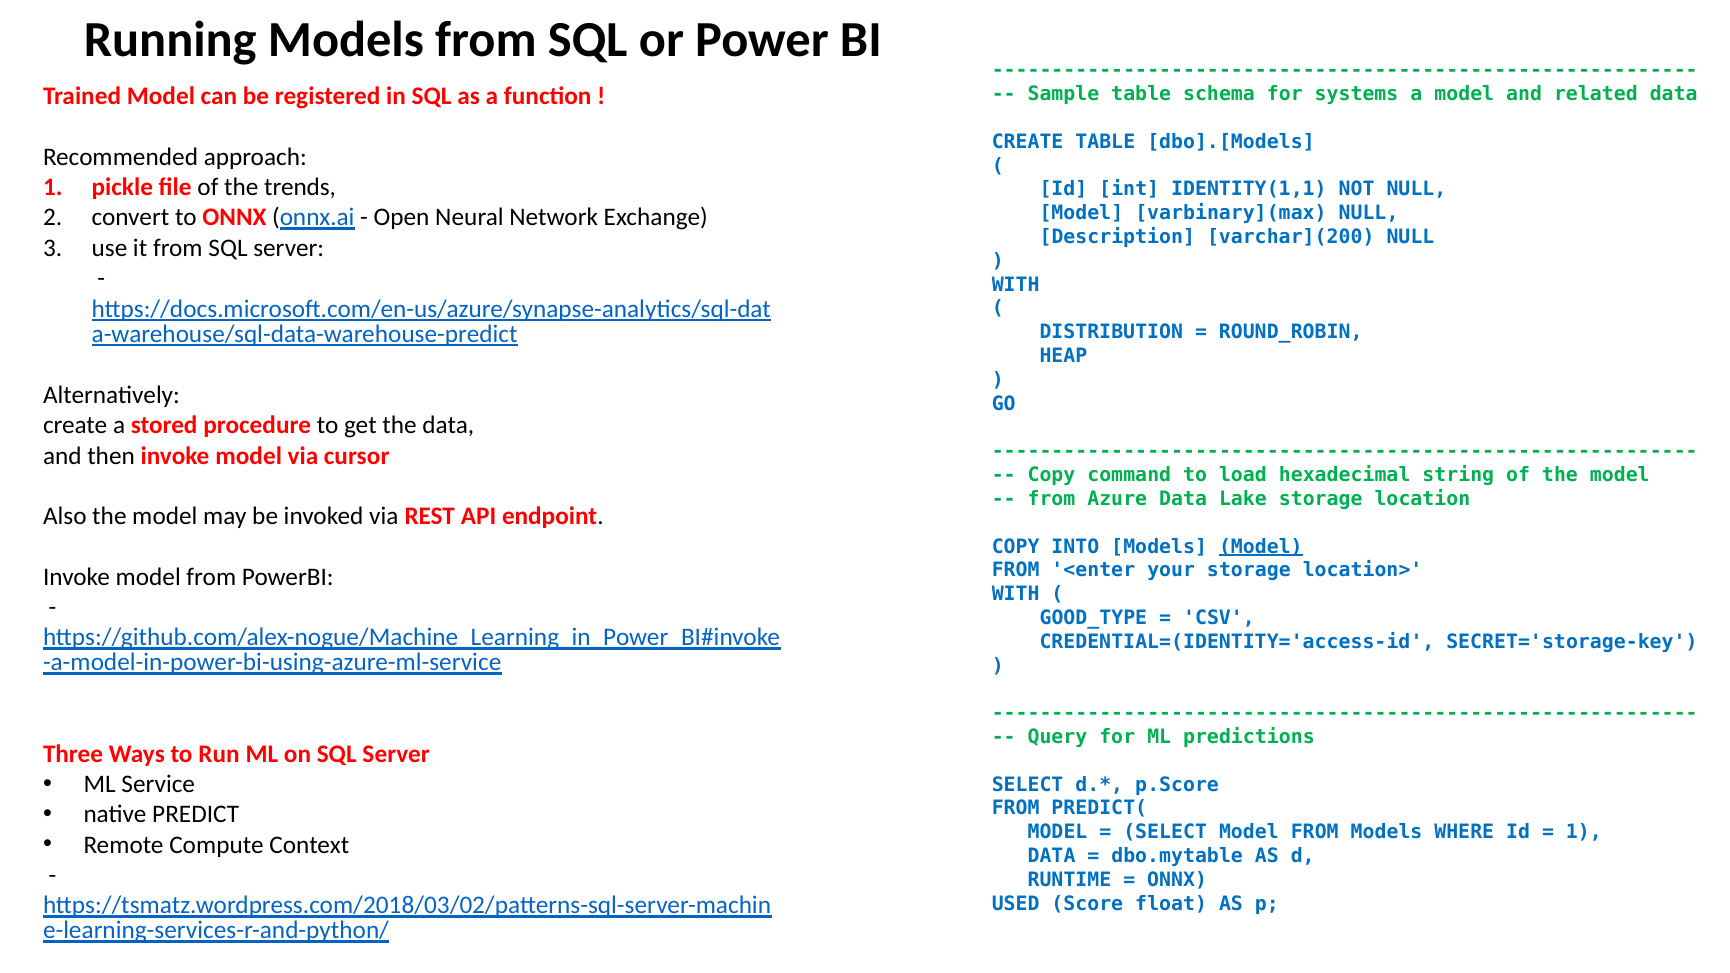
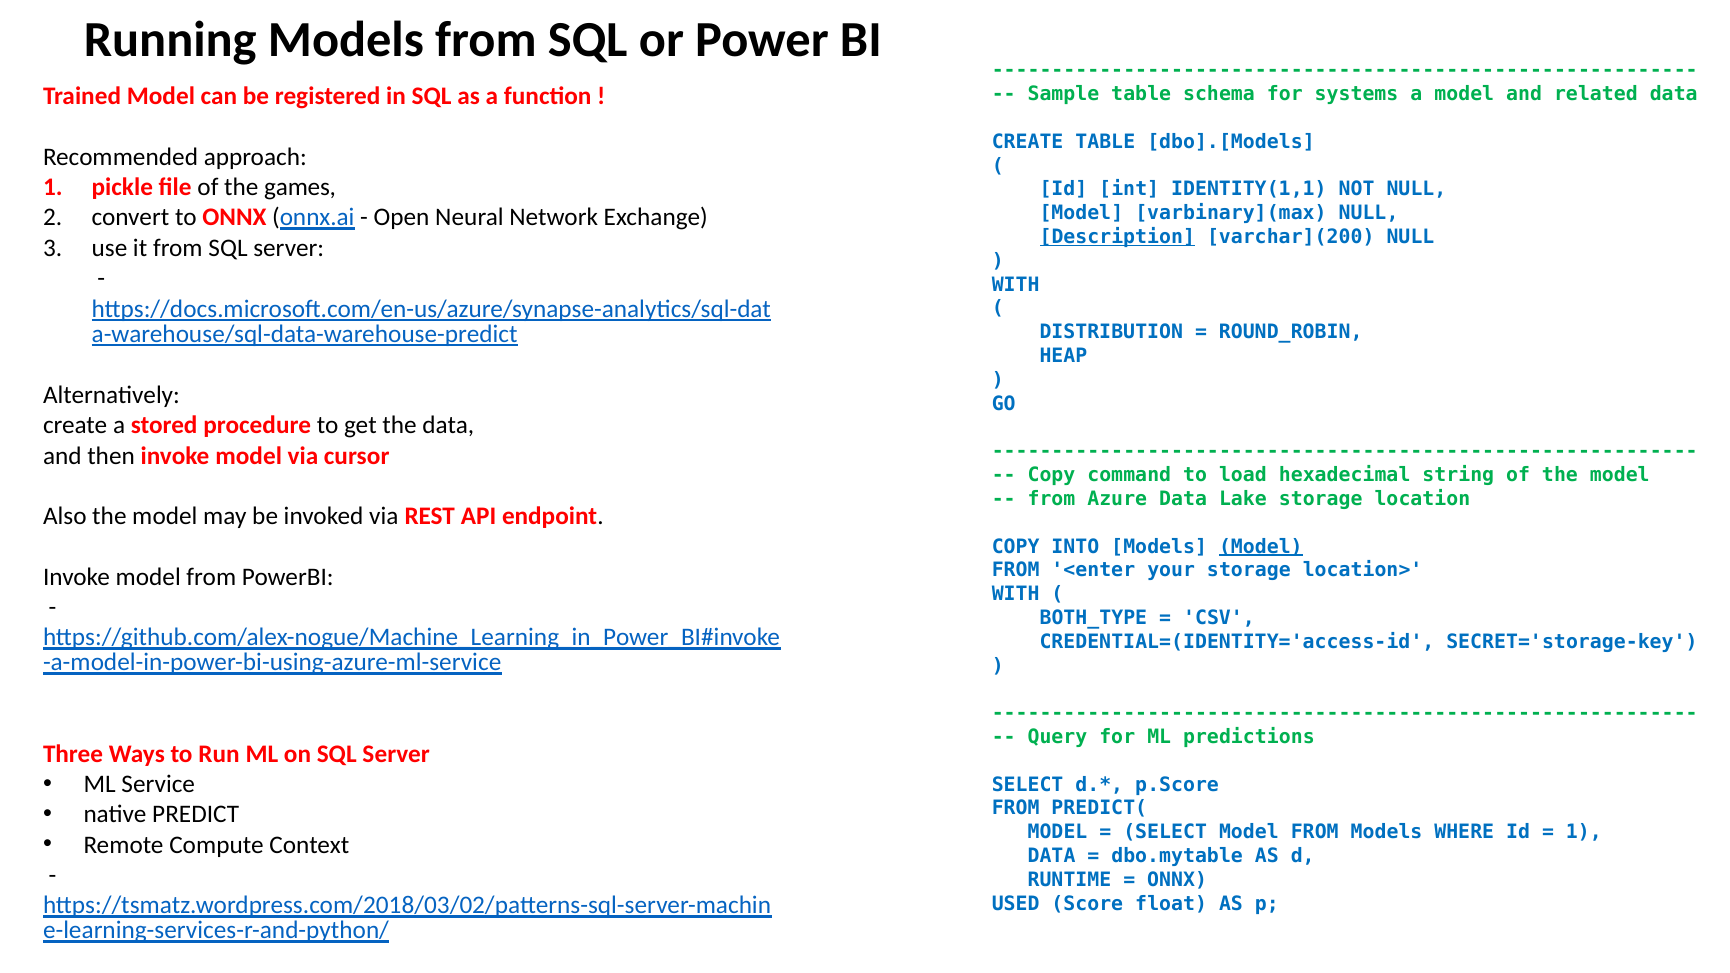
trends: trends -> games (300, 187)
Description underline: none -> present (1117, 237)
GOOD_TYPE: GOOD_TYPE -> BOTH_TYPE (1093, 618)
